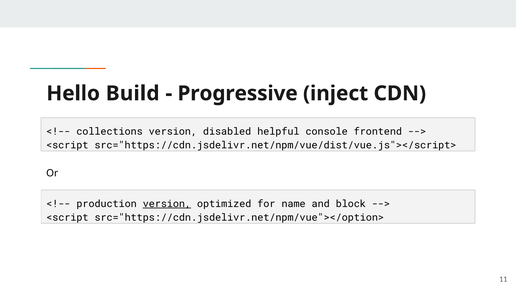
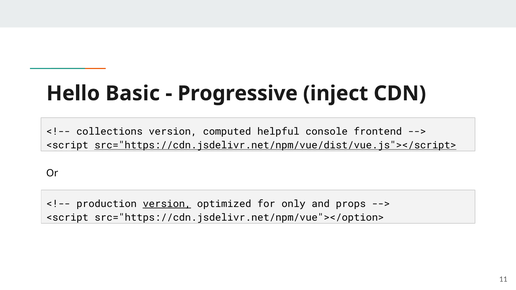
Build: Build -> Basic (133, 93)
disabled: disabled -> computed (227, 131)
src="https://cdn.jsdelivr.net/npm/vue/dist/vue.js"></script> underline: none -> present (275, 145)
name: name -> only (294, 204)
block: block -> props (351, 204)
